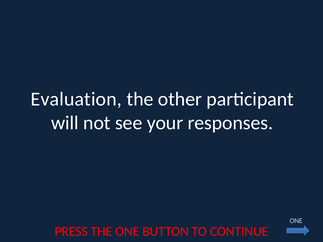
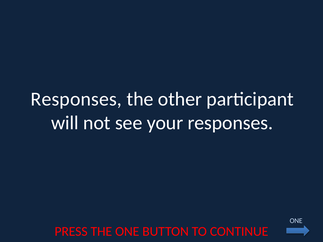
Evaluation: Evaluation -> Responses (76, 99)
